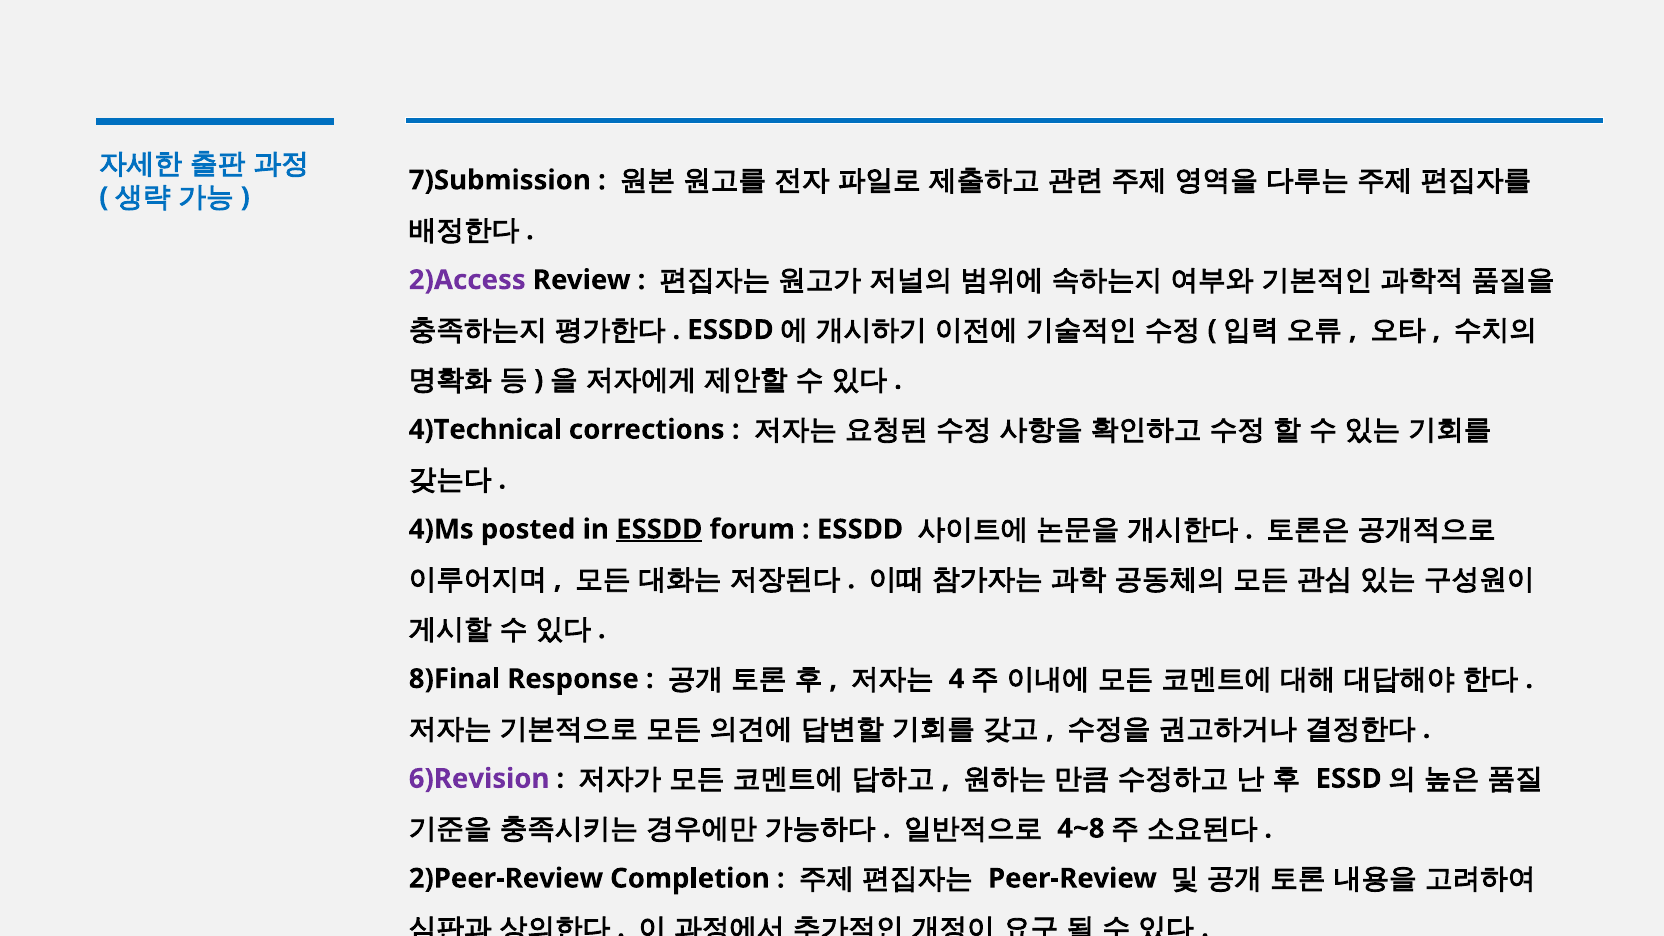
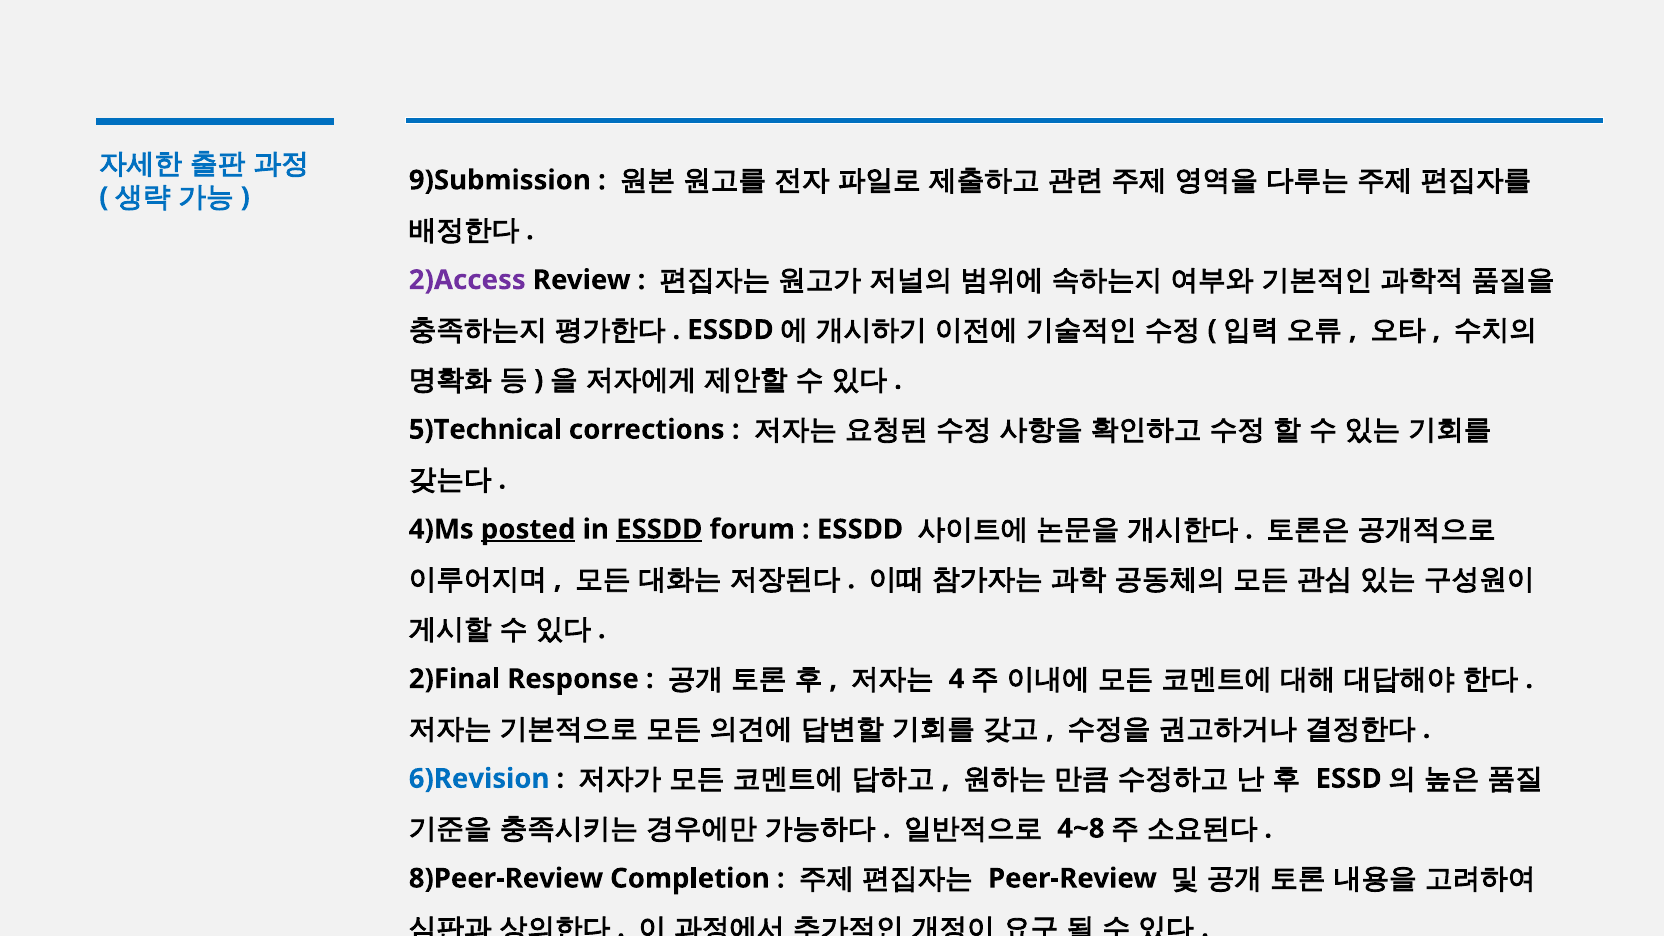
7)Submission: 7)Submission -> 9)Submission (500, 180)
4)Technical: 4)Technical -> 5)Technical (485, 430)
posted underline: none -> present (528, 529)
8)Final: 8)Final -> 2)Final (454, 679)
6)Revision colour: purple -> blue (479, 779)
2)Peer-Review: 2)Peer-Review -> 8)Peer-Review (506, 878)
